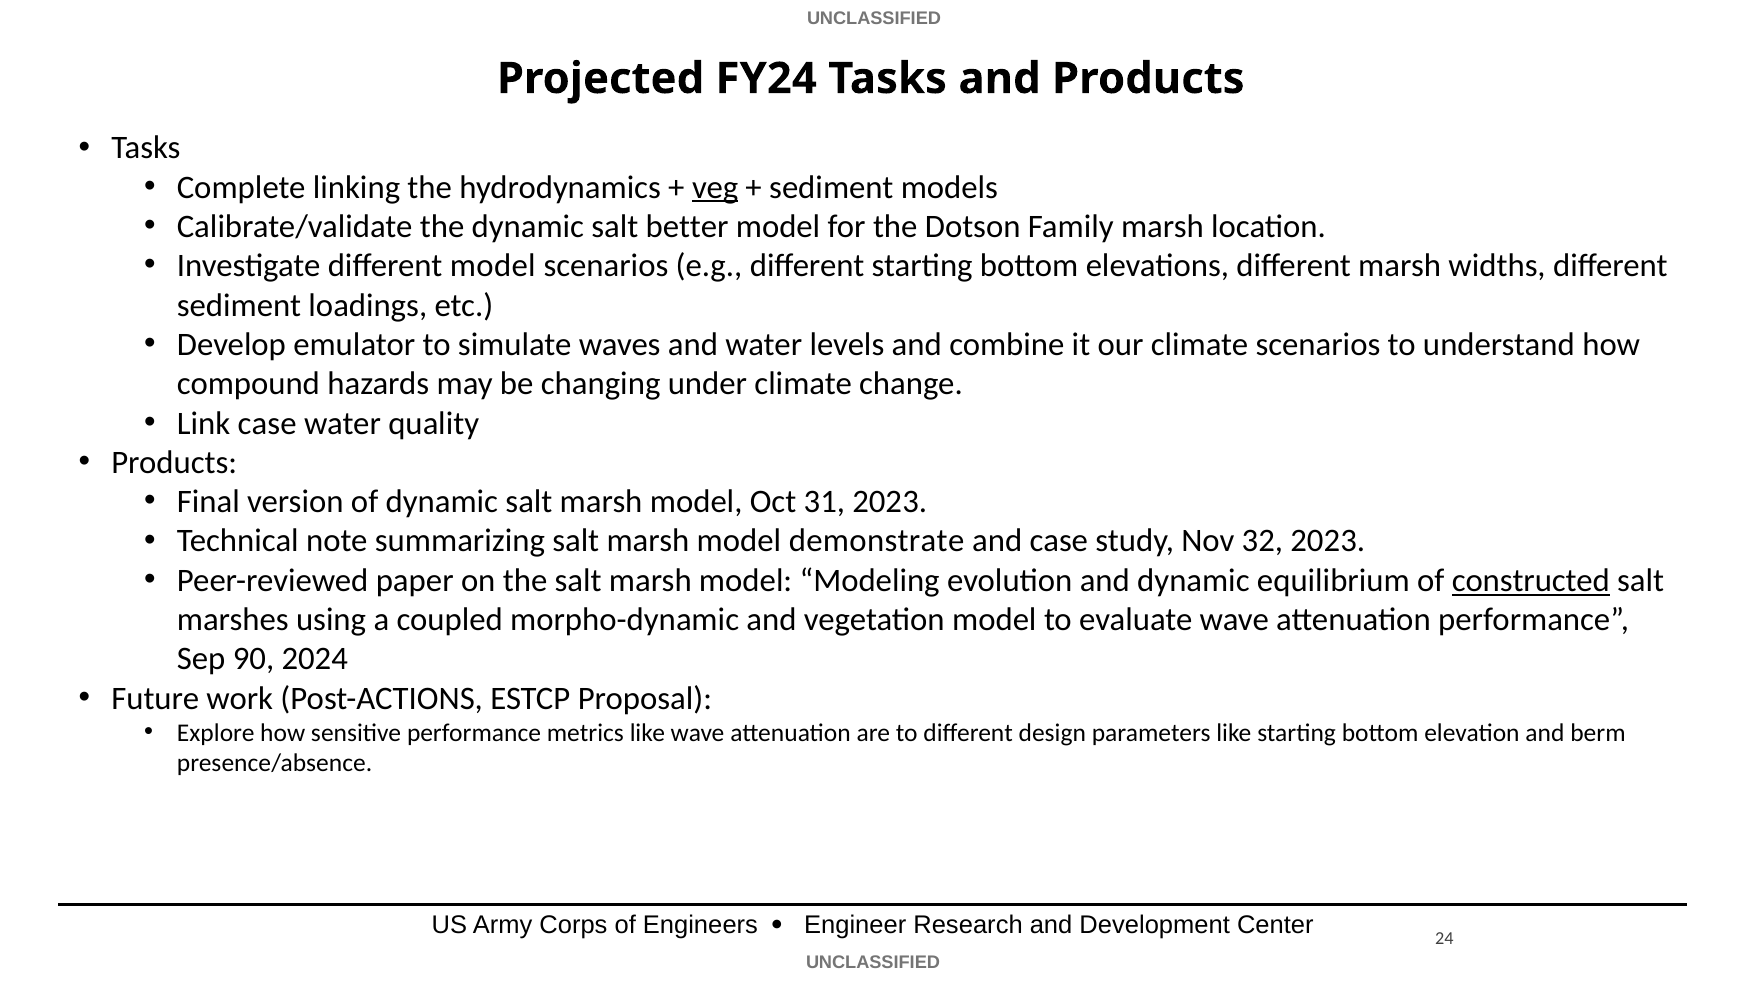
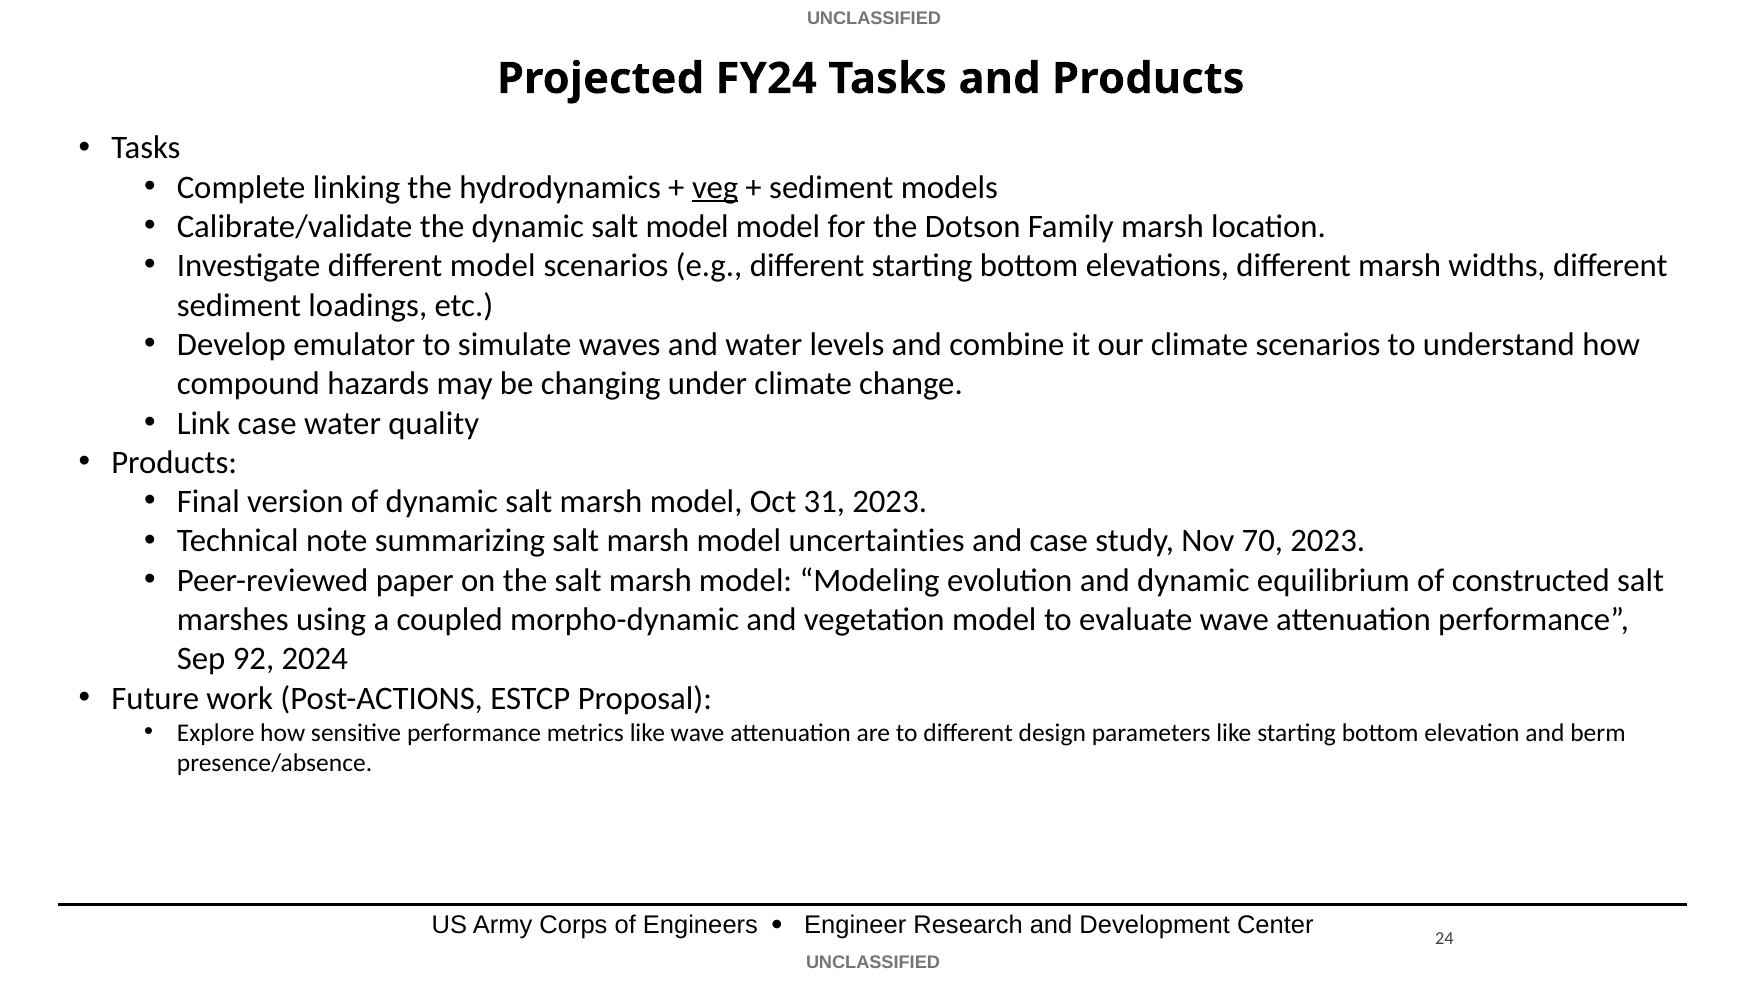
salt better: better -> model (687, 227)
demonstrate: demonstrate -> uncertainties (877, 541)
32: 32 -> 70 (1262, 541)
constructed underline: present -> none (1531, 581)
90: 90 -> 92 (254, 659)
